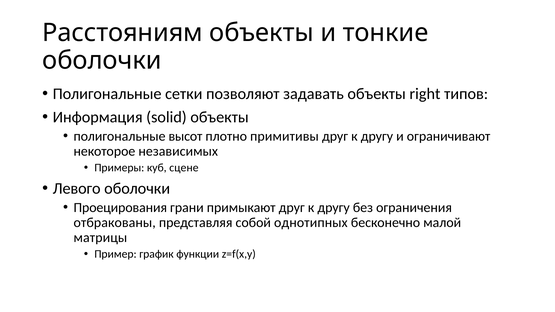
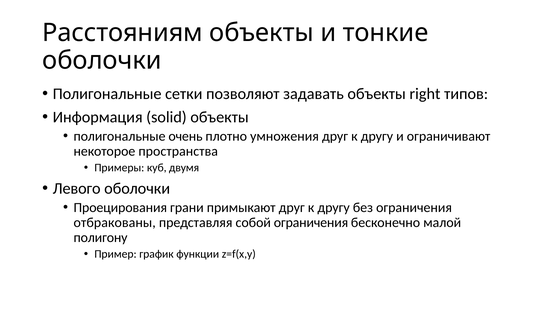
высот: высот -> очень (185, 136)
примитивы: примитивы -> умножения (285, 136)
независимых: независимых -> пространства (178, 151)
сцене: сцене -> двумя (184, 168)
собой однотипных: однотипных -> ограничения (311, 223)
матрицы: матрицы -> полигону (101, 238)
